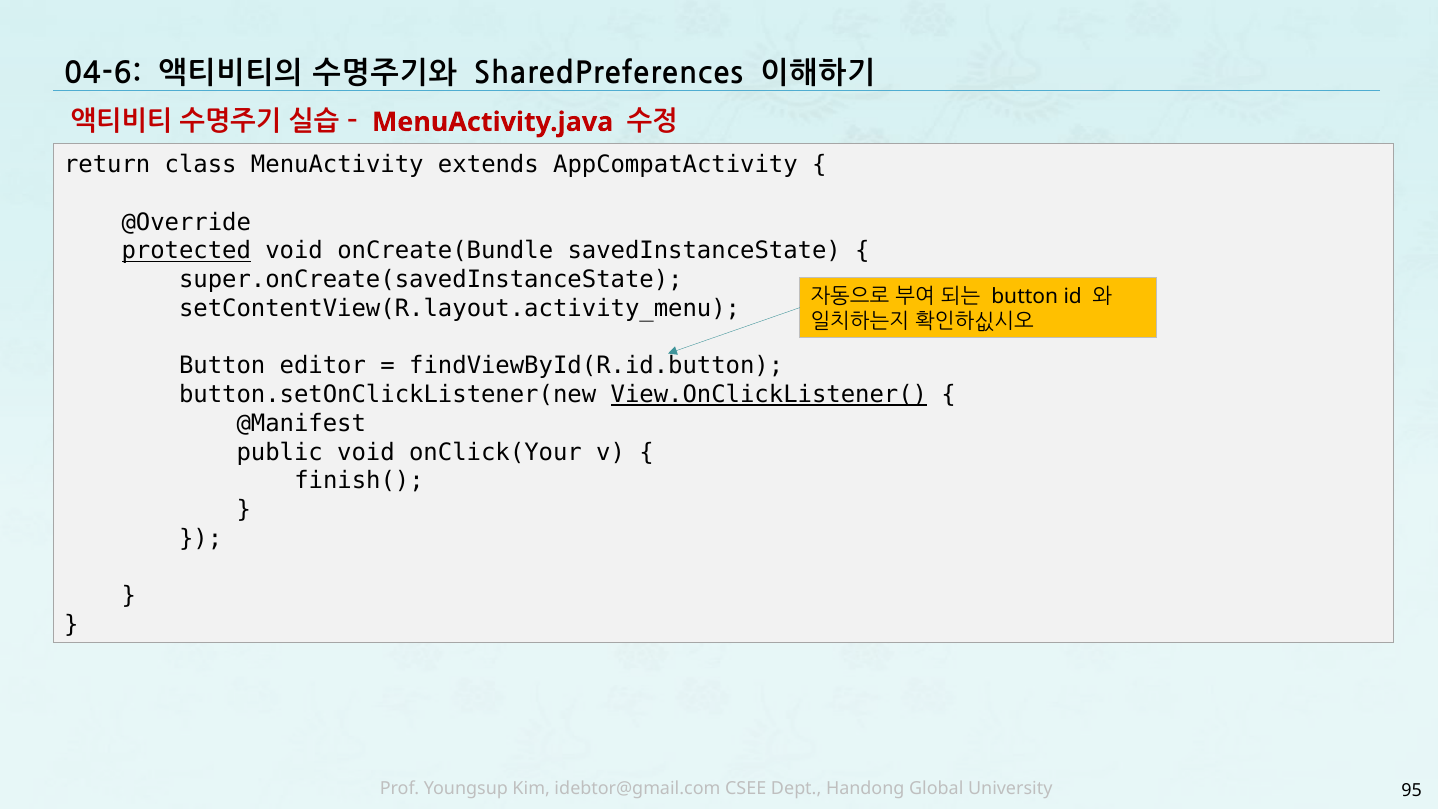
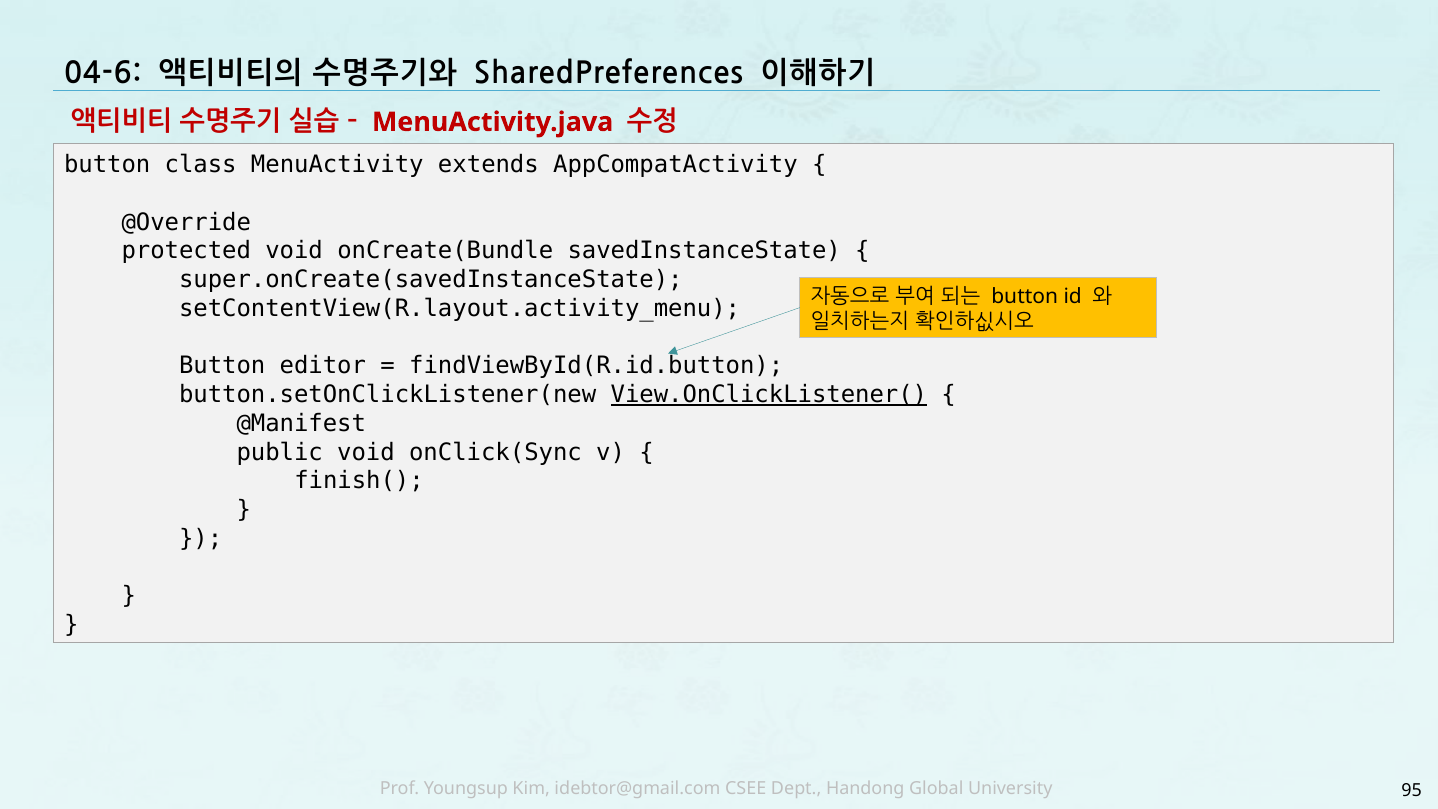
return: return -> button (107, 165)
protected underline: present -> none (186, 251)
onClick(Your: onClick(Your -> onClick(Sync (495, 452)
